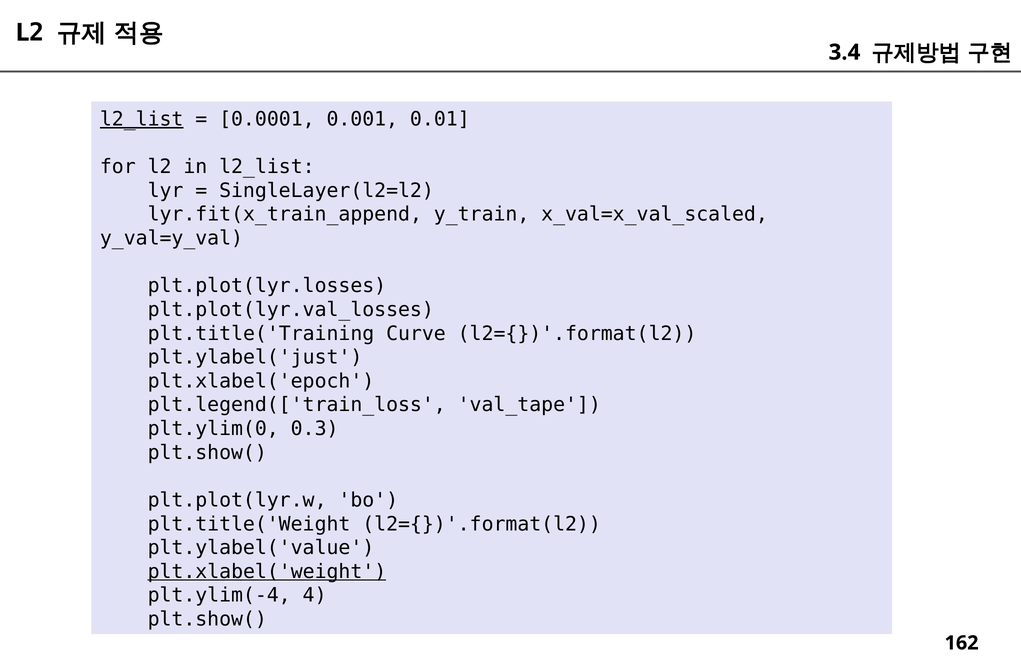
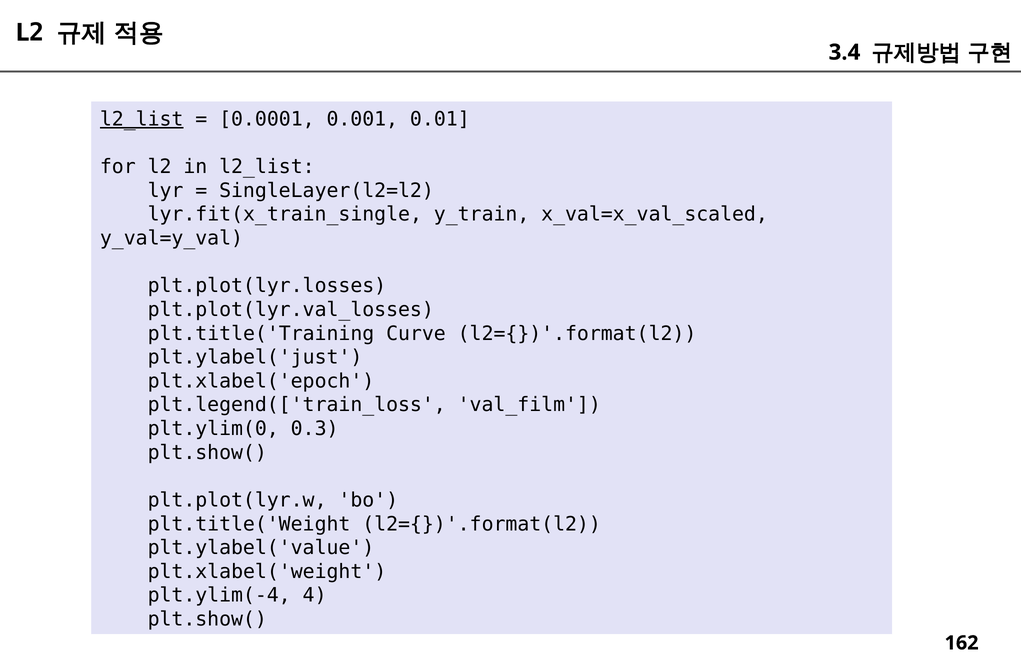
lyr.fit(x_train_append: lyr.fit(x_train_append -> lyr.fit(x_train_single (285, 215)
val_tape: val_tape -> val_film (529, 405)
plt.xlabel('weight underline: present -> none (267, 572)
